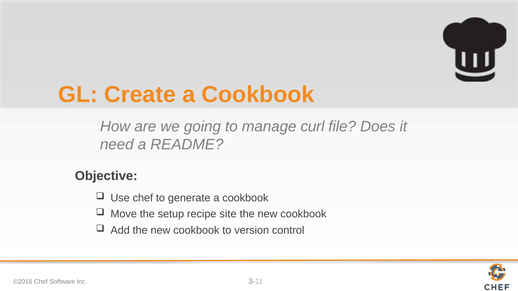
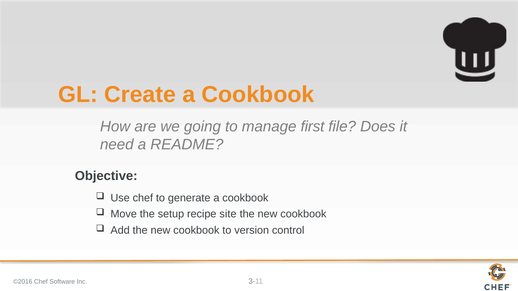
curl: curl -> first (312, 127)
